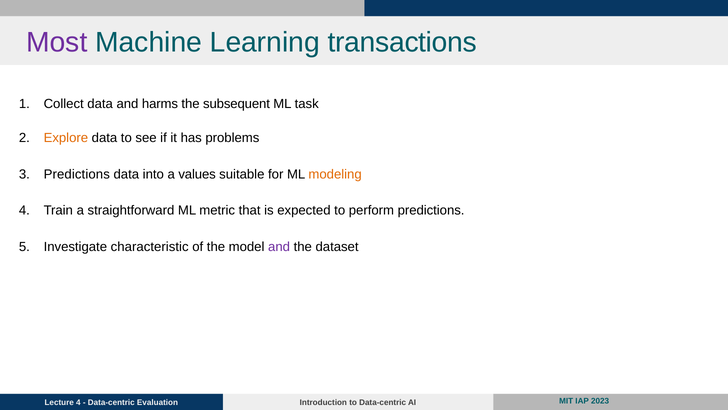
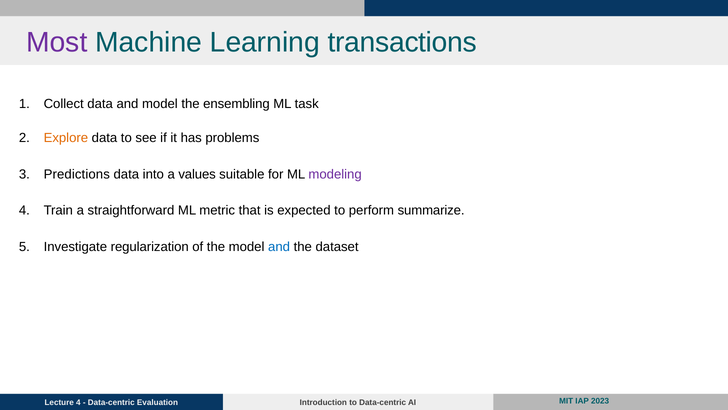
and harms: harms -> model (160, 104)
subsequent: subsequent -> ensembling (236, 104)
modeling colour: orange -> purple (335, 174)
perform predictions: predictions -> summarize (431, 210)
characteristic: characteristic -> regularization (150, 247)
and colour: purple -> blue (279, 247)
